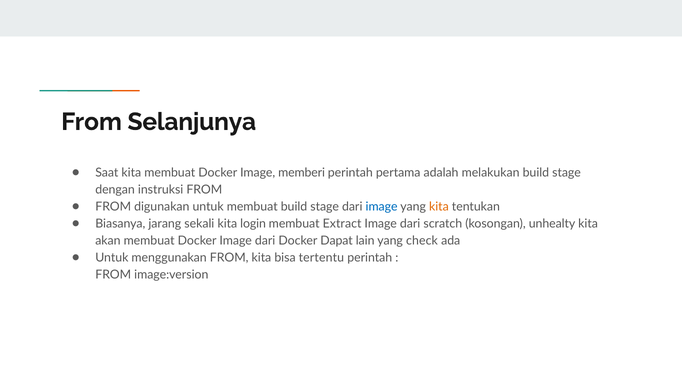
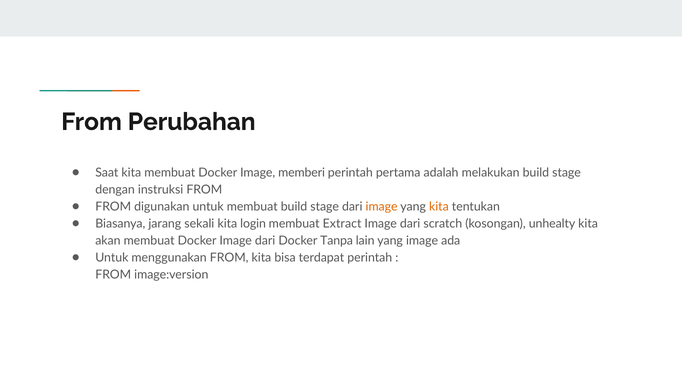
Selanjunya: Selanjunya -> Perubahan (192, 122)
image colour: blue -> orange (382, 206)
Dapat: Dapat -> Tanpa (337, 240)
yang check: check -> image (422, 240)
tertentu: tertentu -> terdapat (321, 257)
